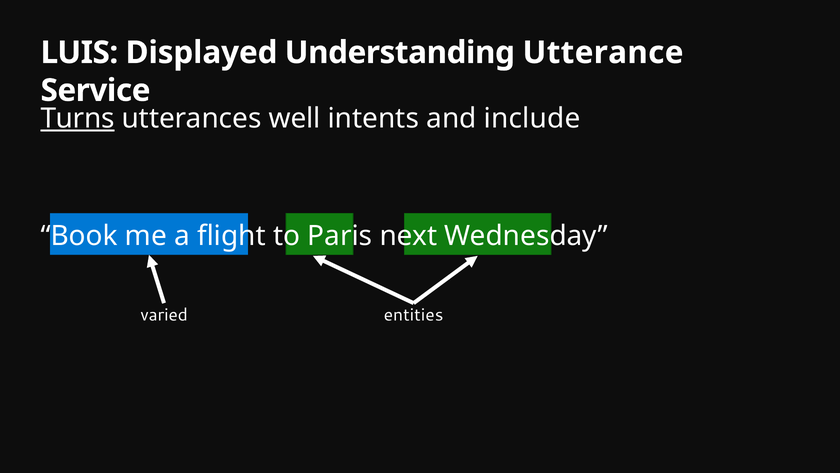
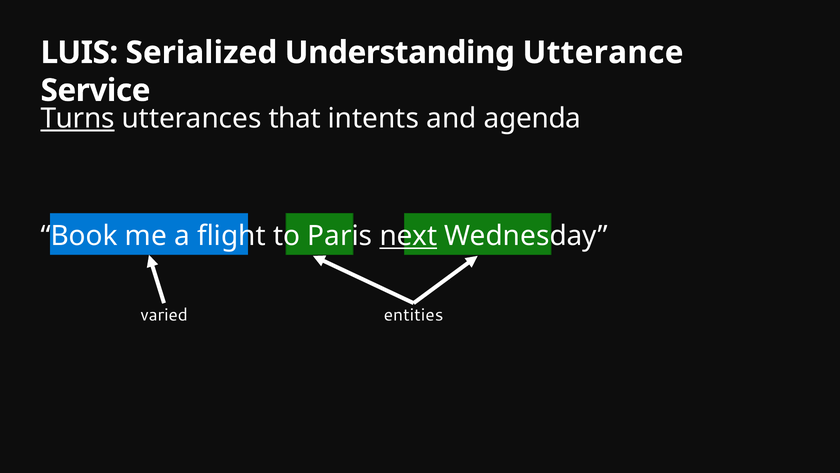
Displayed: Displayed -> Serialized (201, 53)
well: well -> that (295, 118)
include: include -> agenda (532, 118)
next underline: none -> present (408, 236)
